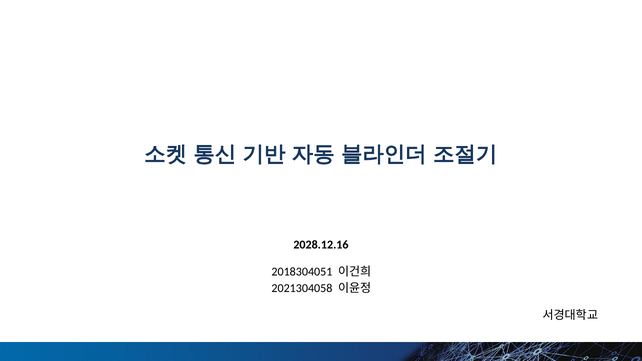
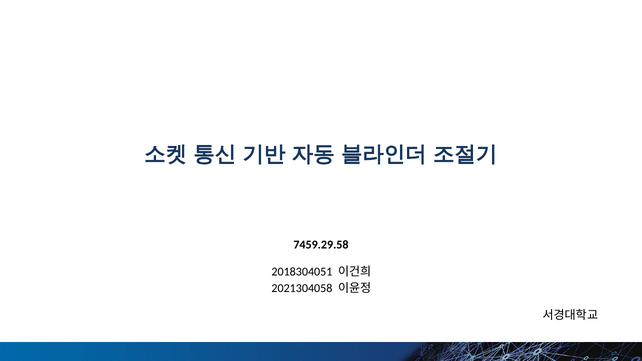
2028.12.16: 2028.12.16 -> 7459.29.58 (321, 245)
